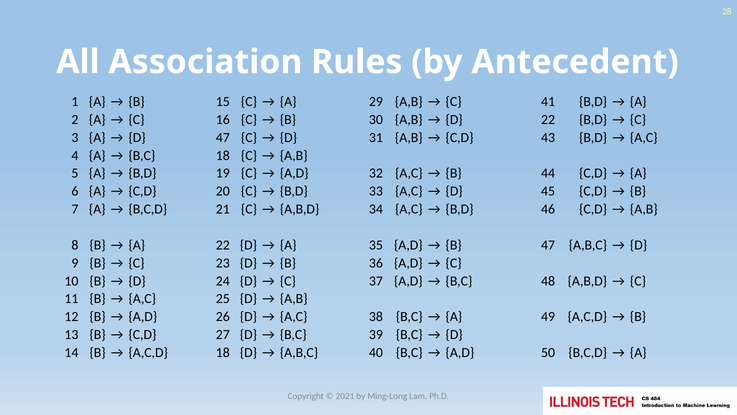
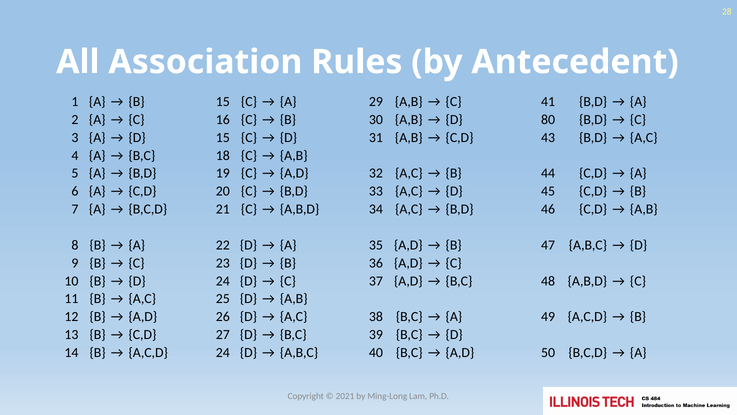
D 22: 22 -> 80 (548, 120)
D 47: 47 -> 15 (223, 137)
A,C,D 18: 18 -> 24 (223, 352)
